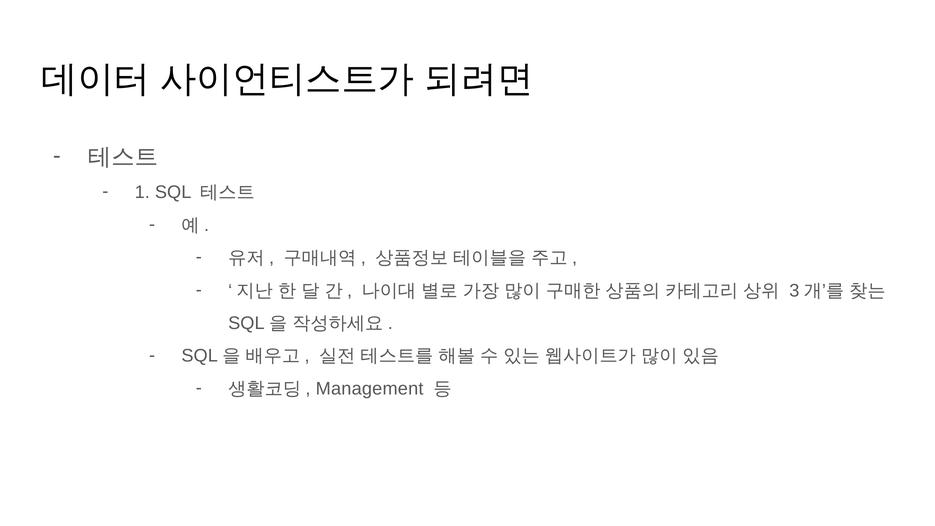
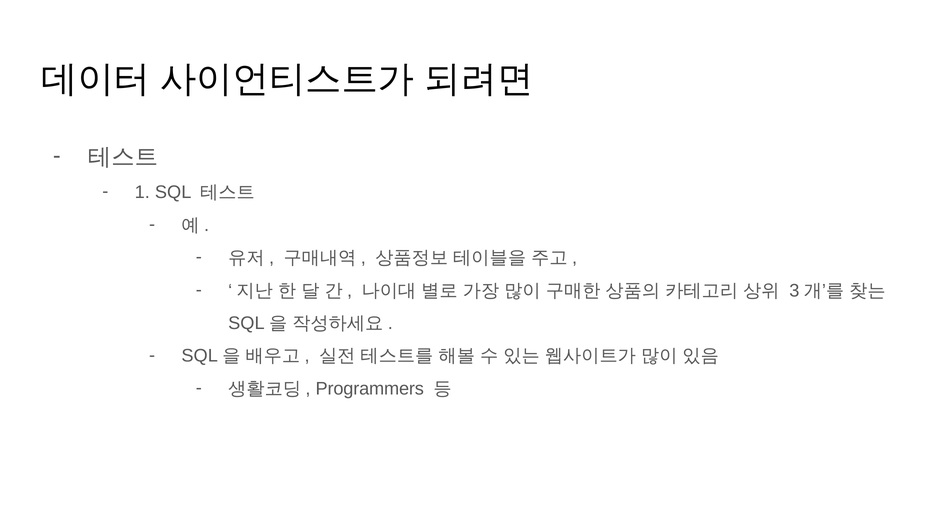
Management: Management -> Programmers (370, 389)
